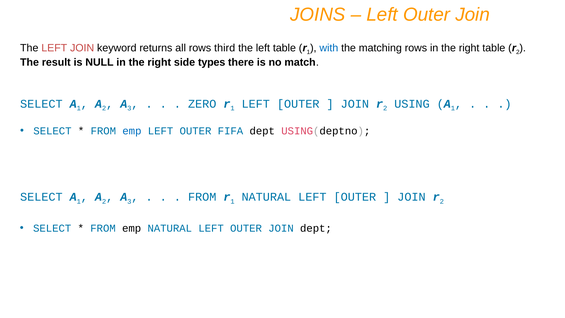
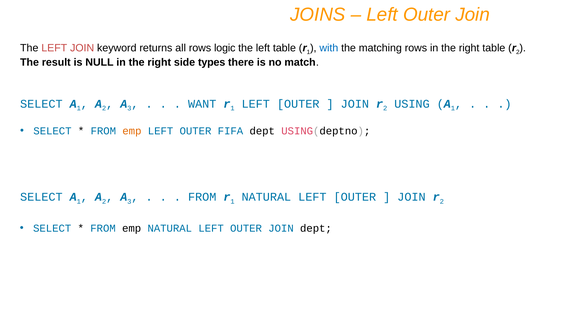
third: third -> logic (225, 48)
ZERO: ZERO -> WANT (202, 104)
emp colour: blue -> orange (132, 131)
